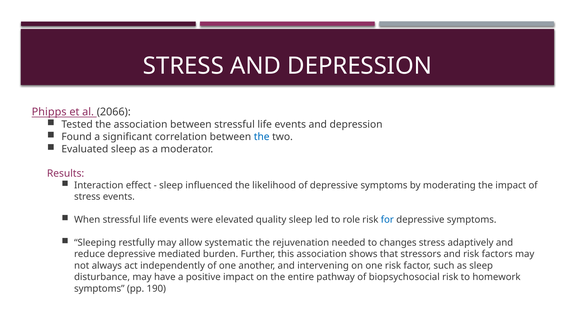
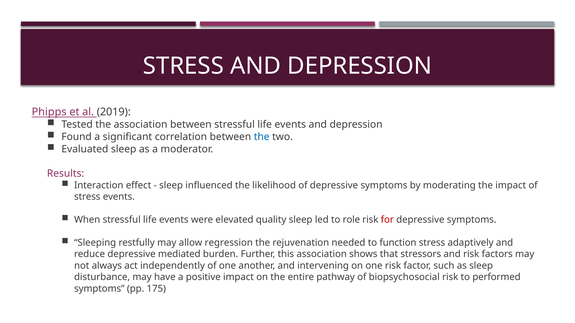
2066: 2066 -> 2019 (114, 112)
for colour: blue -> red (387, 220)
systematic: systematic -> regression (229, 243)
changes: changes -> function (398, 243)
homework: homework -> performed (497, 277)
190: 190 -> 175 (156, 289)
